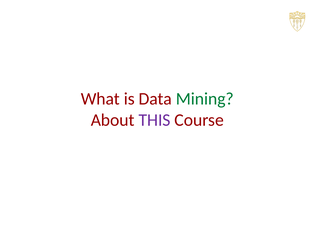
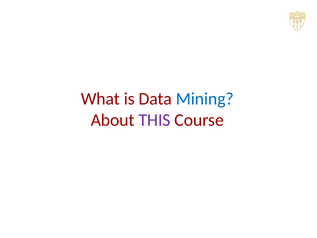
Mining colour: green -> blue (205, 99)
